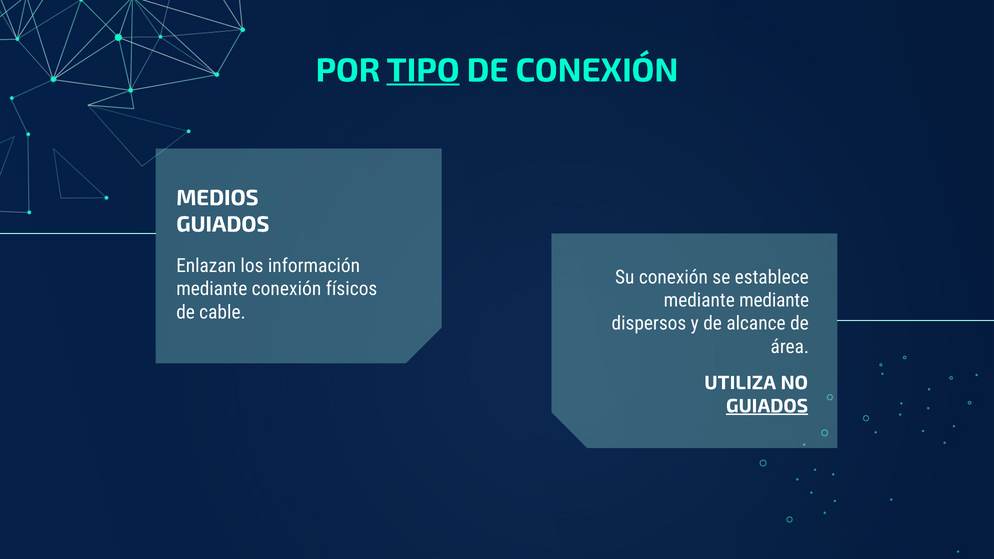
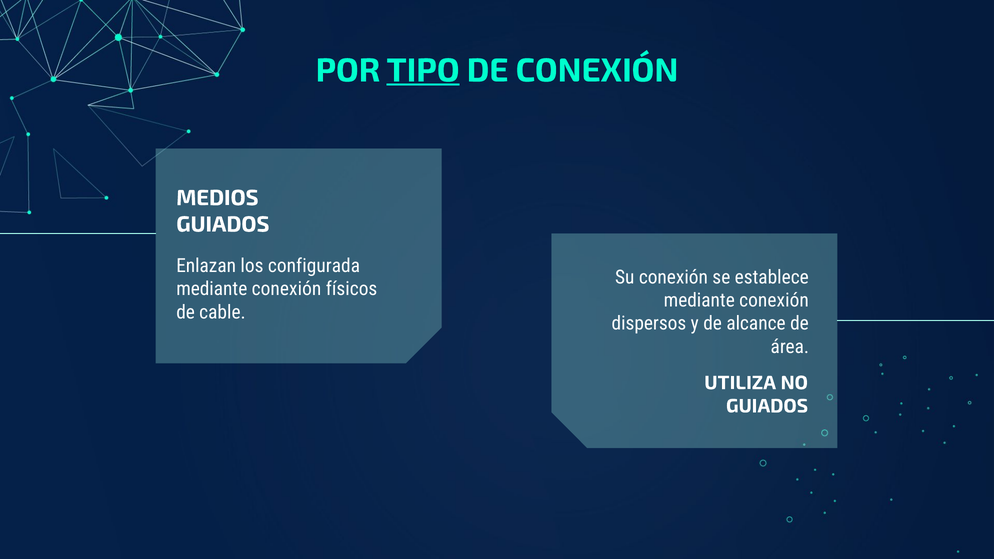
información: información -> configurada (314, 266)
mediante: mediante -> conexión (774, 300)
GUIADOS underline: present -> none (767, 406)
